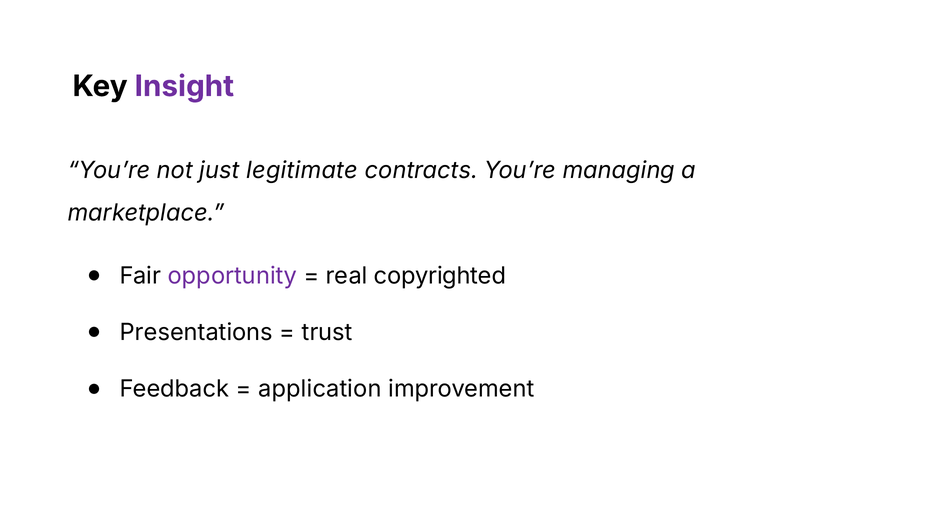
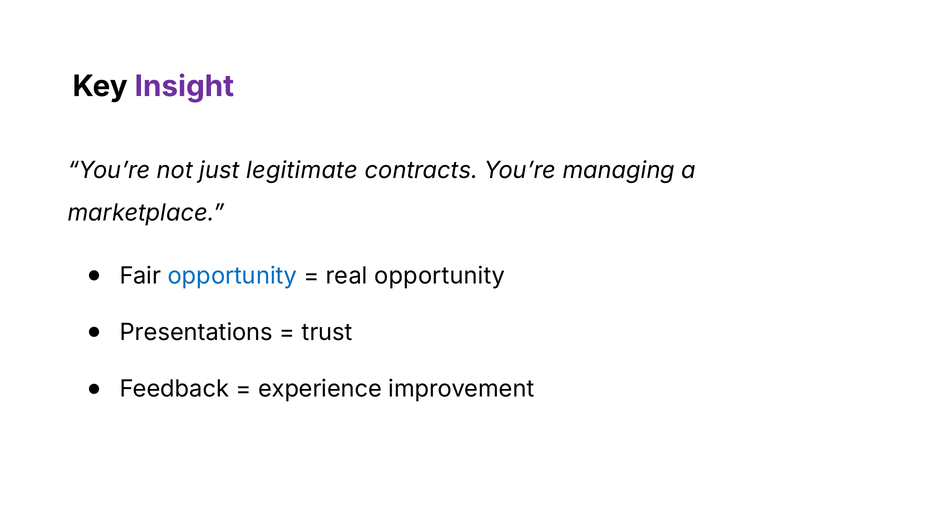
opportunity colour: purple -> blue (232, 276)
real copyrighted: copyrighted -> opportunity (440, 276)
application: application -> experience (320, 389)
